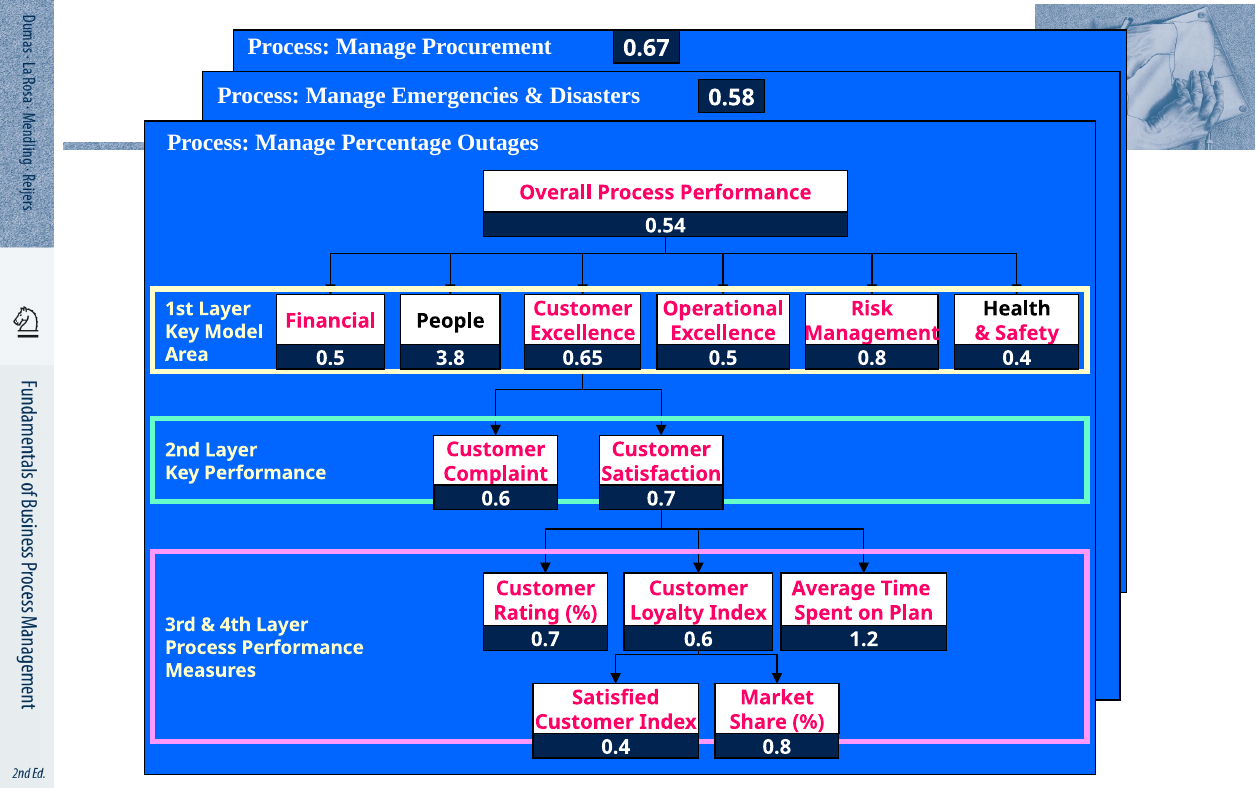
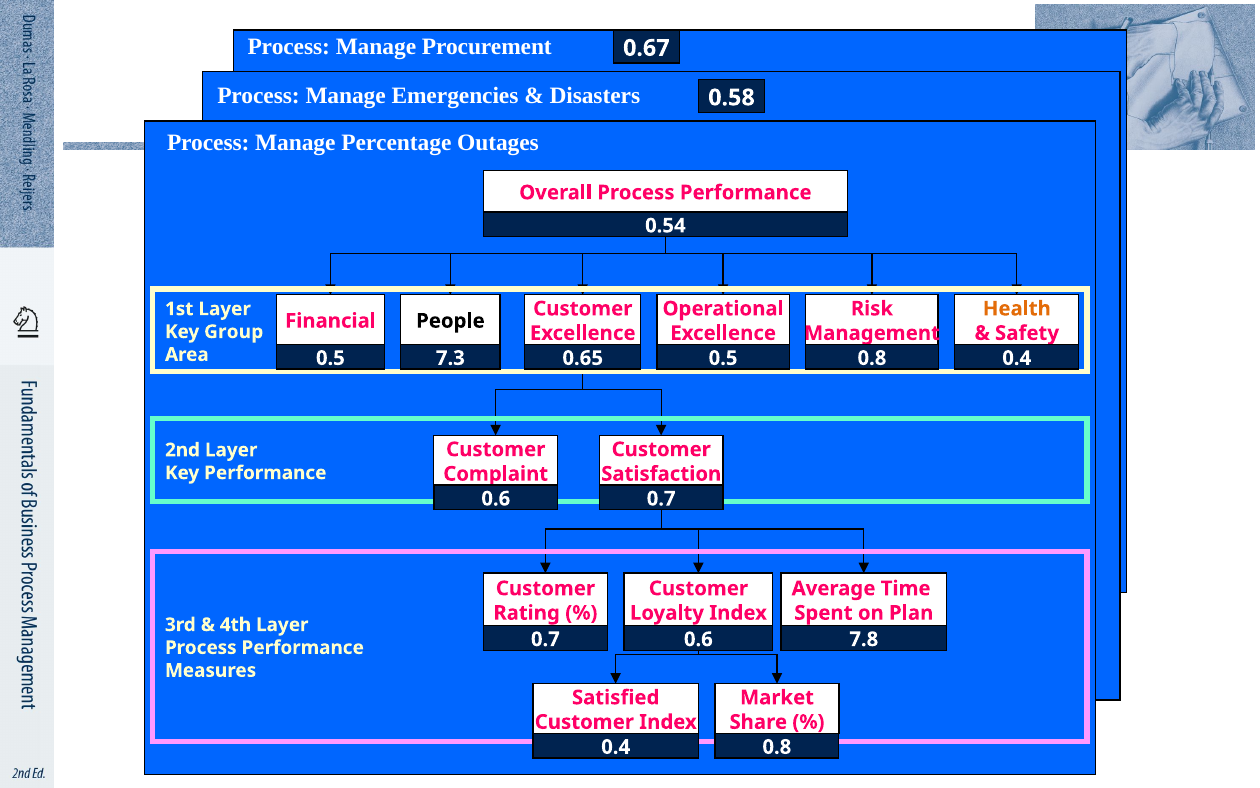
Health colour: black -> orange (1017, 308)
Model: Model -> Group (234, 332)
3.8: 3.8 -> 7.3 (450, 358)
1.2: 1.2 -> 7.8 (864, 639)
